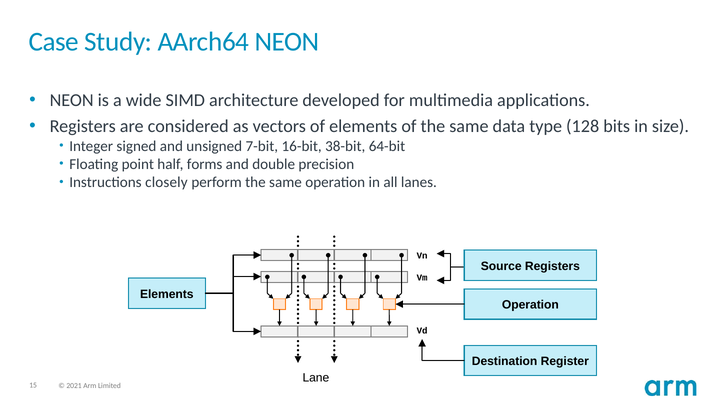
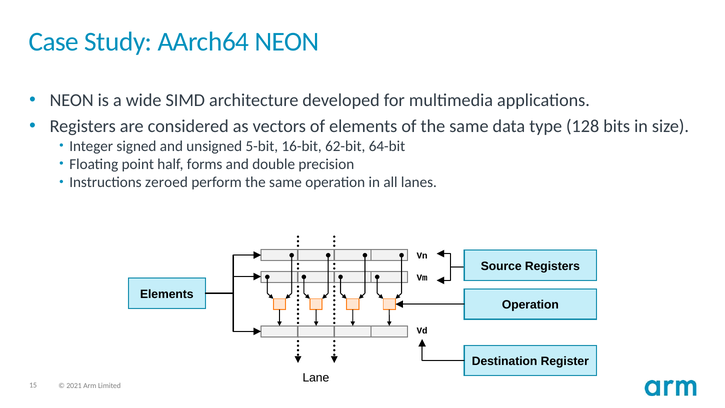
7-bit: 7-bit -> 5-bit (262, 146)
38-bit: 38-bit -> 62-bit (345, 146)
closely: closely -> zeroed (166, 182)
